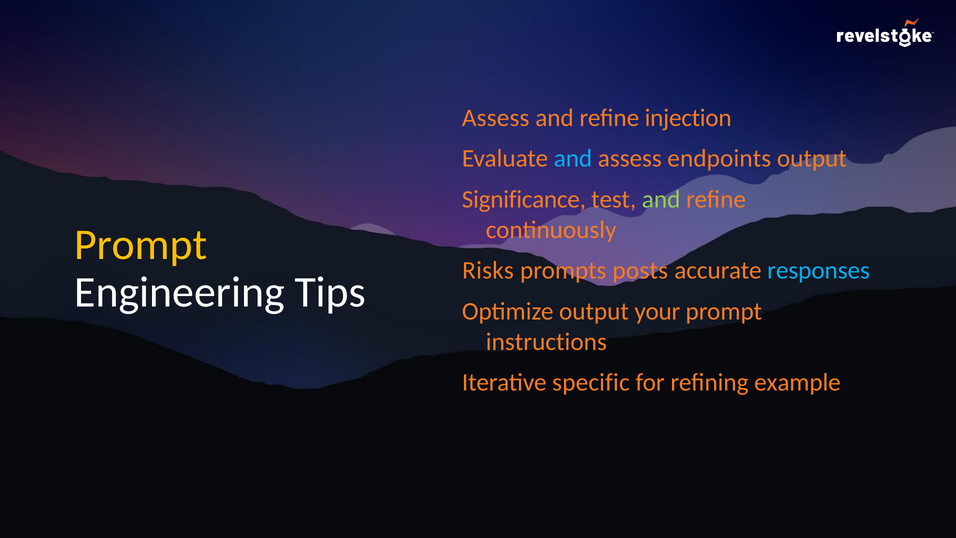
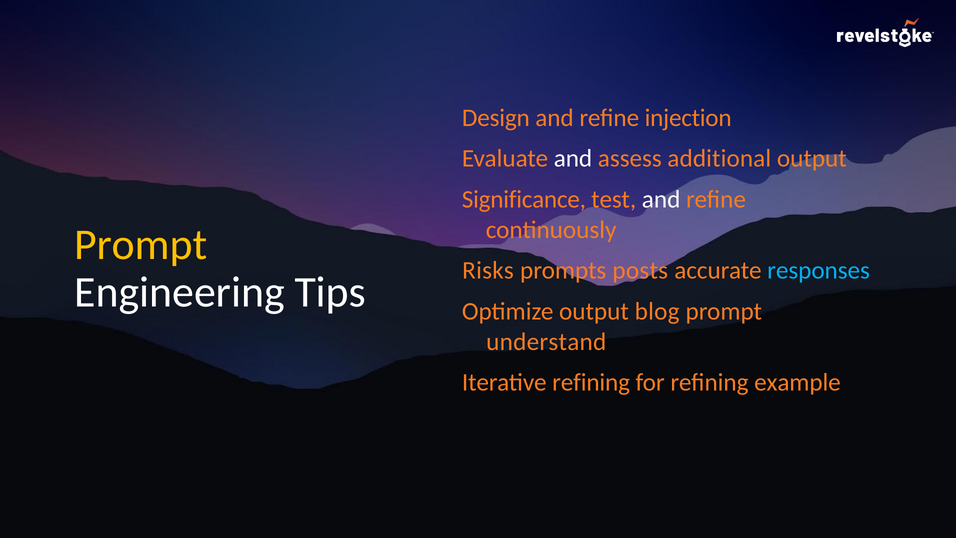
Assess: Assess -> Design (496, 118)
and colour: light blue -> white (573, 159)
endpoints: endpoints -> additional (719, 159)
and colour: light green -> white (661, 199)
your: your -> blog (657, 311)
instructions: instructions -> understand (546, 342)
Iterative specific: specific -> refining (591, 382)
